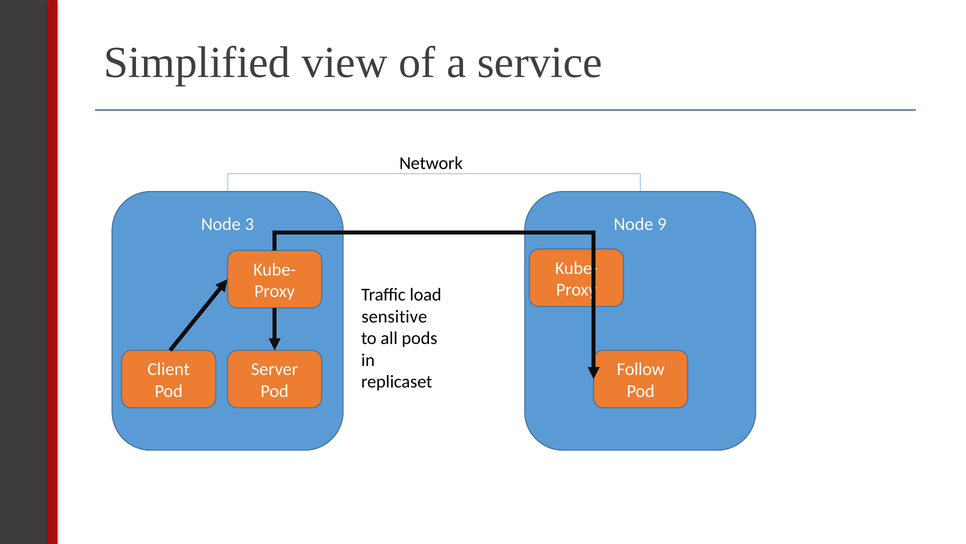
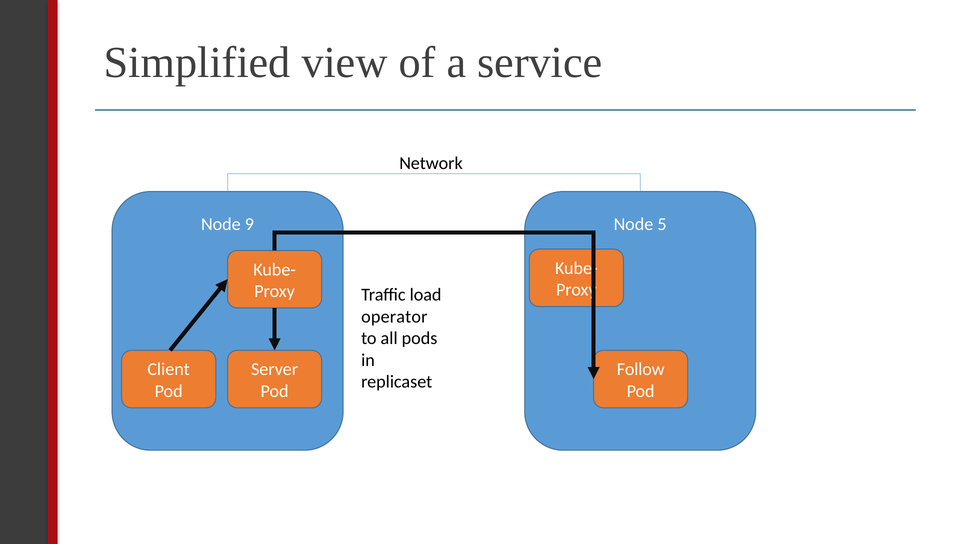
3: 3 -> 9 (249, 224)
9: 9 -> 5 (662, 224)
sensitive: sensitive -> operator (394, 316)
